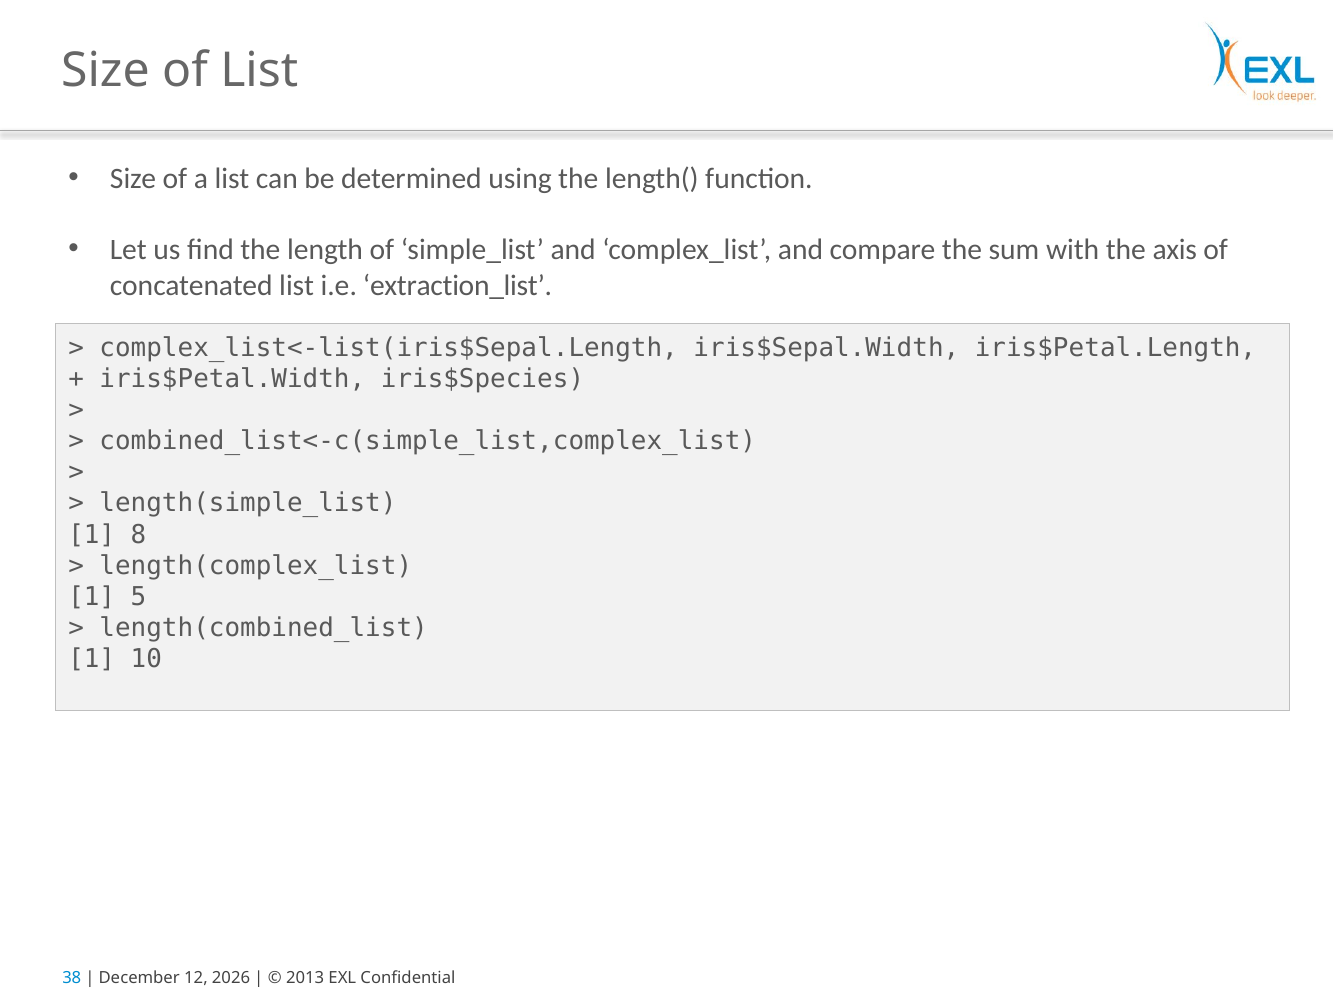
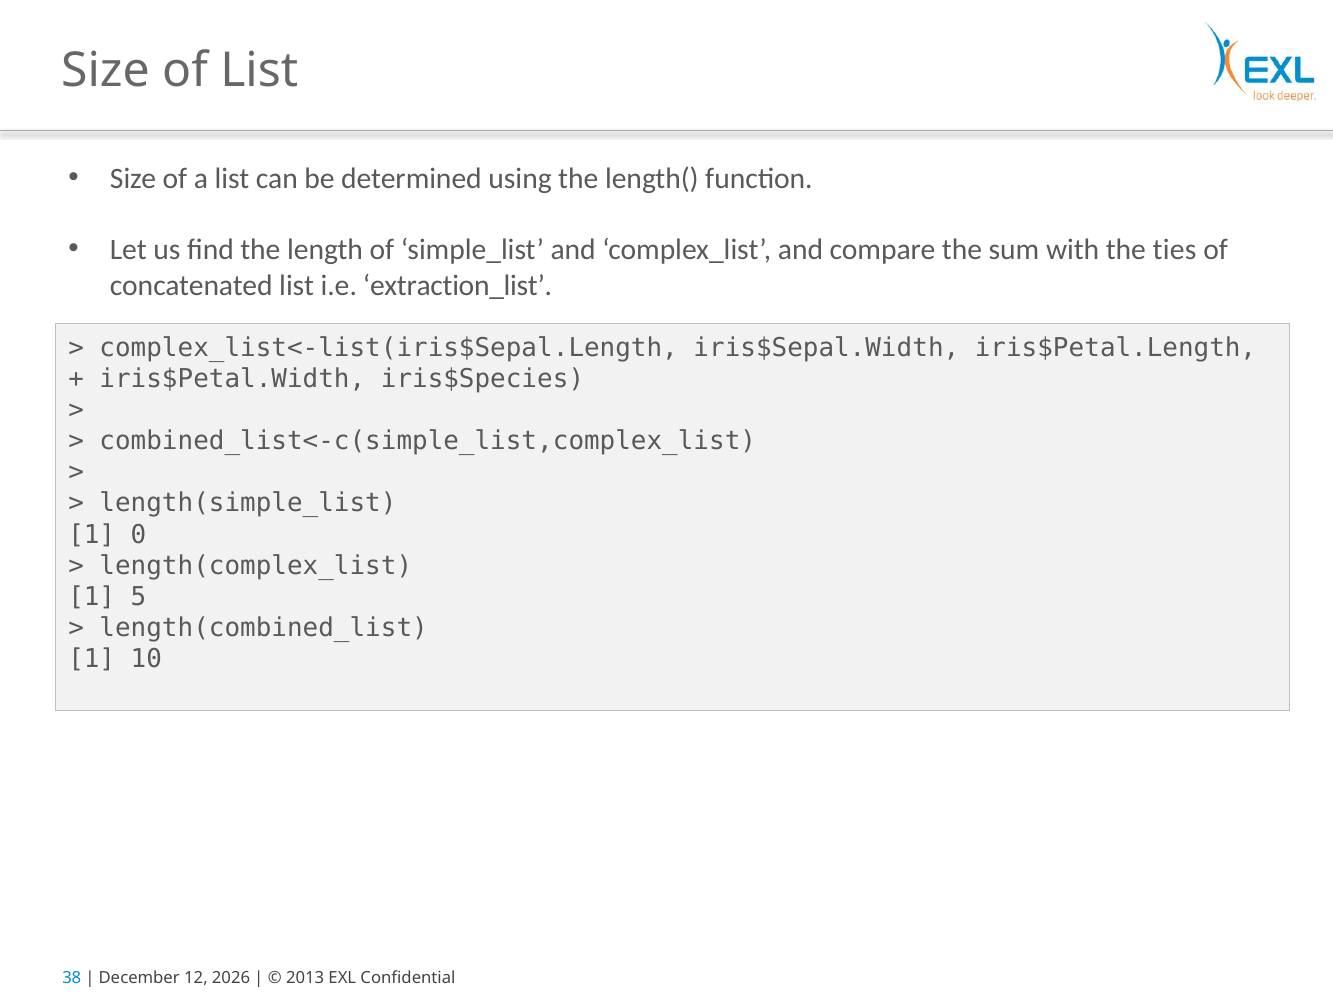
axis: axis -> ties (1174, 250)
8: 8 -> 0 (139, 534)
